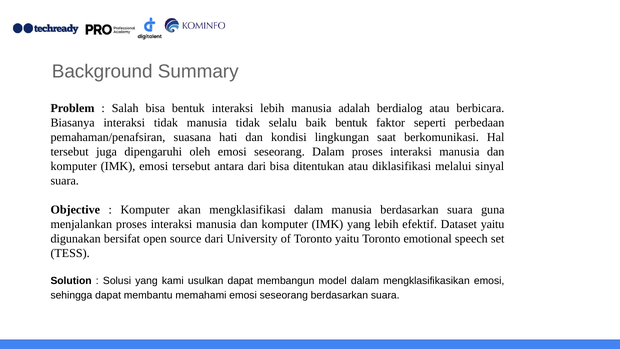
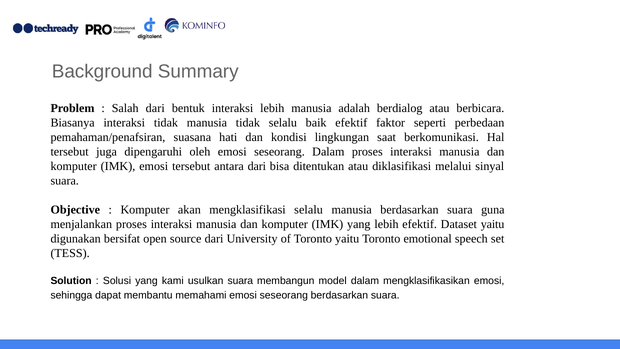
Salah bisa: bisa -> dari (155, 108)
baik bentuk: bentuk -> efektif (351, 123)
mengklasifikasi dalam: dalam -> selalu (309, 210)
usulkan dapat: dapat -> suara (240, 281)
